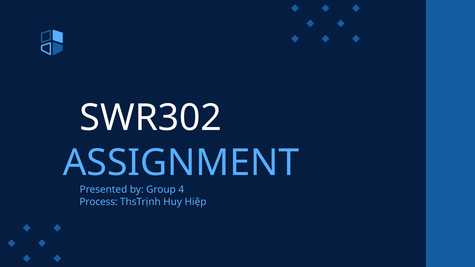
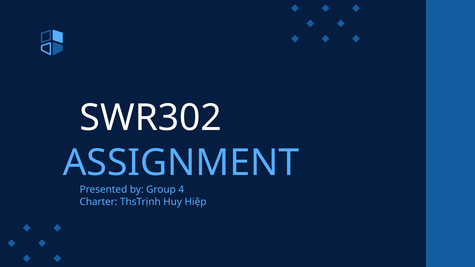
Process: Process -> Charter (99, 202)
